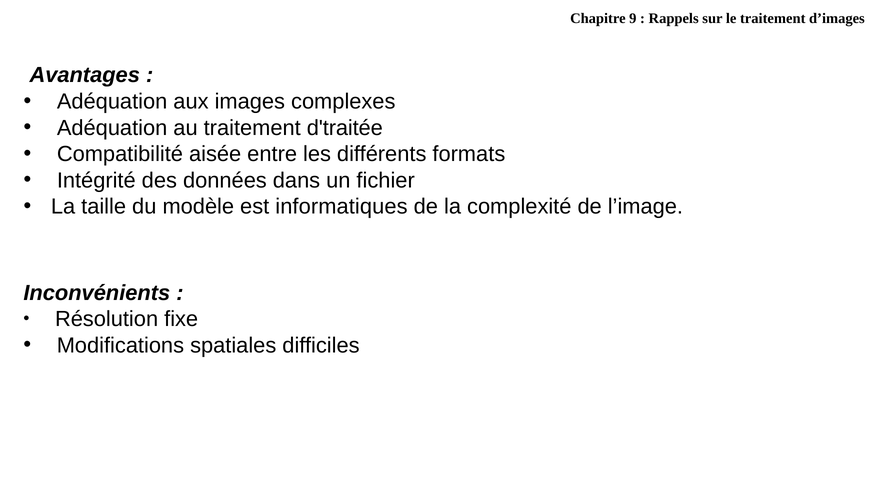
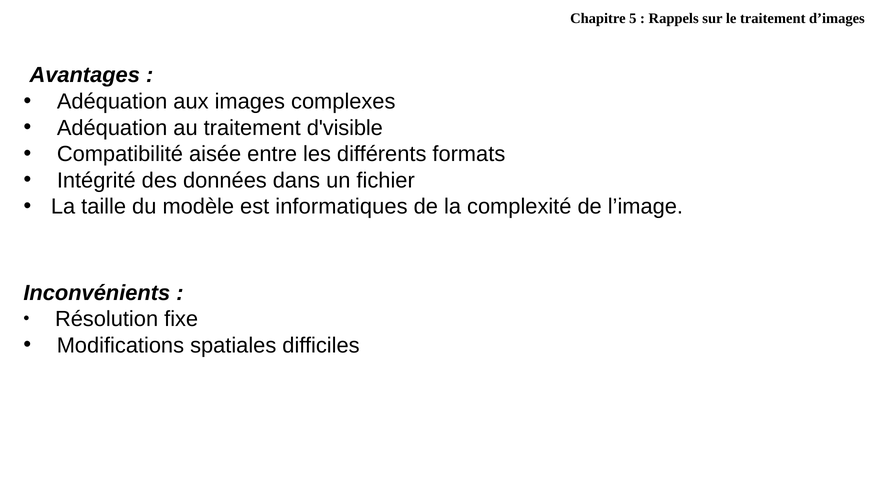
9: 9 -> 5 (633, 18)
d'traitée: d'traitée -> d'visible (345, 128)
